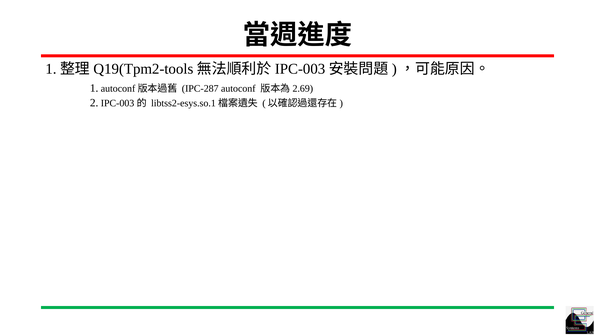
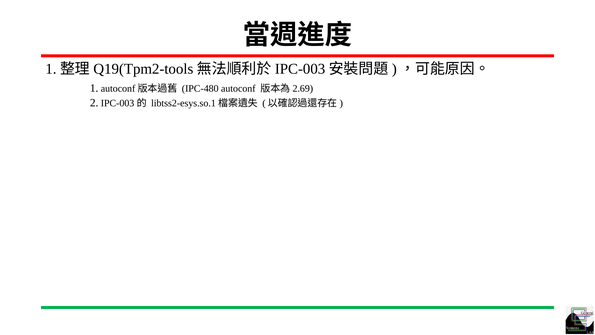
IPC-287: IPC-287 -> IPC-480 (200, 88)
